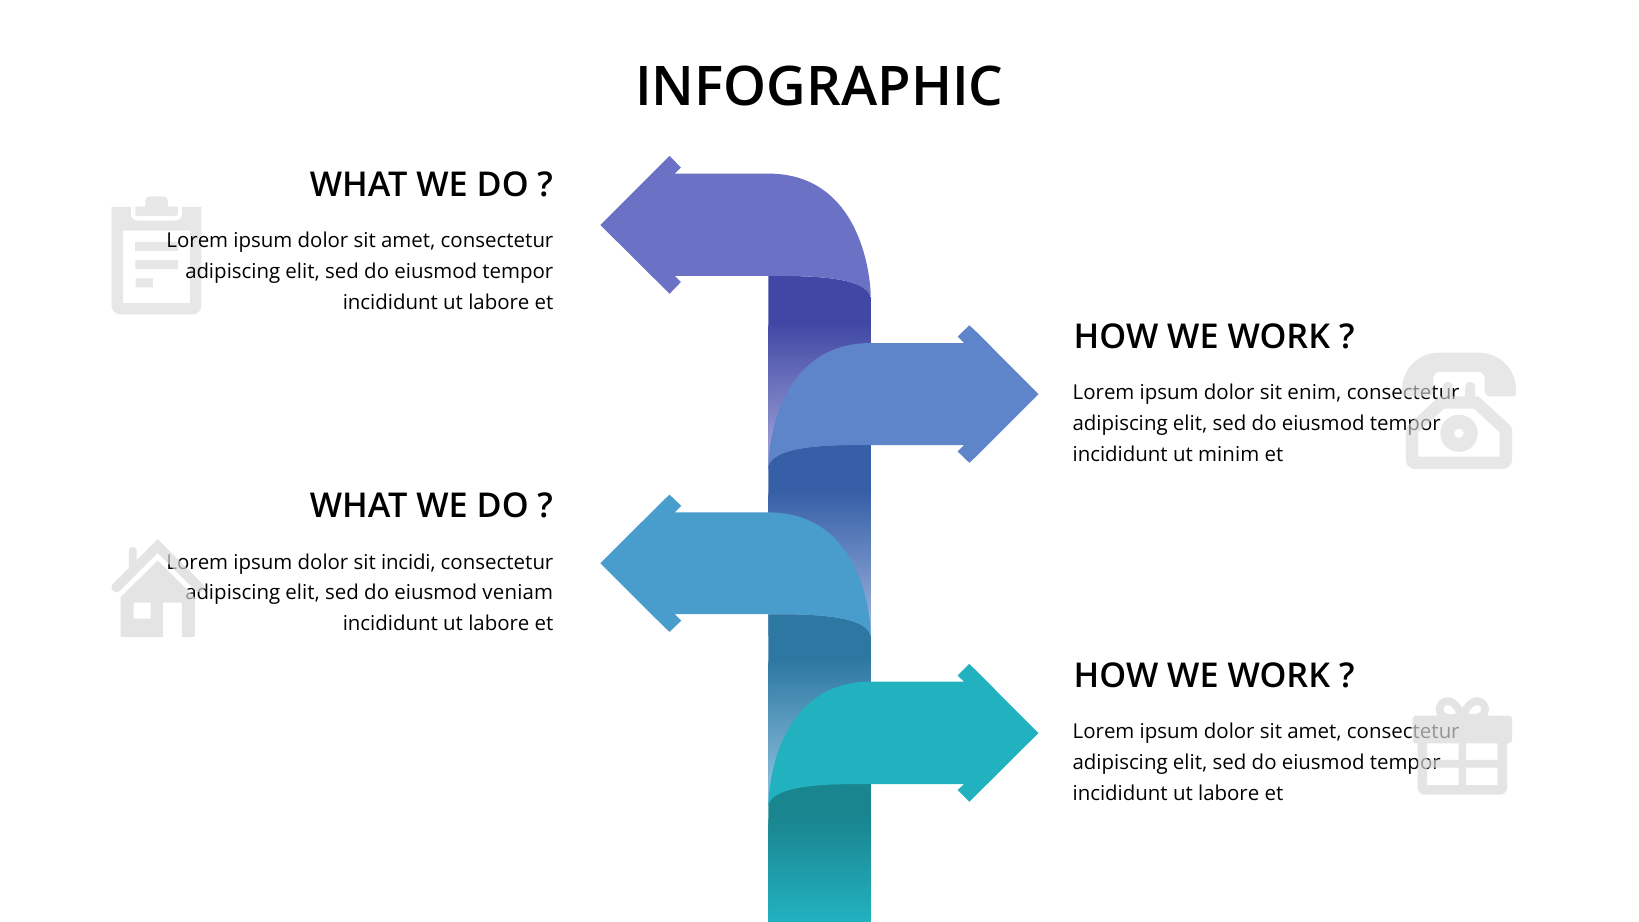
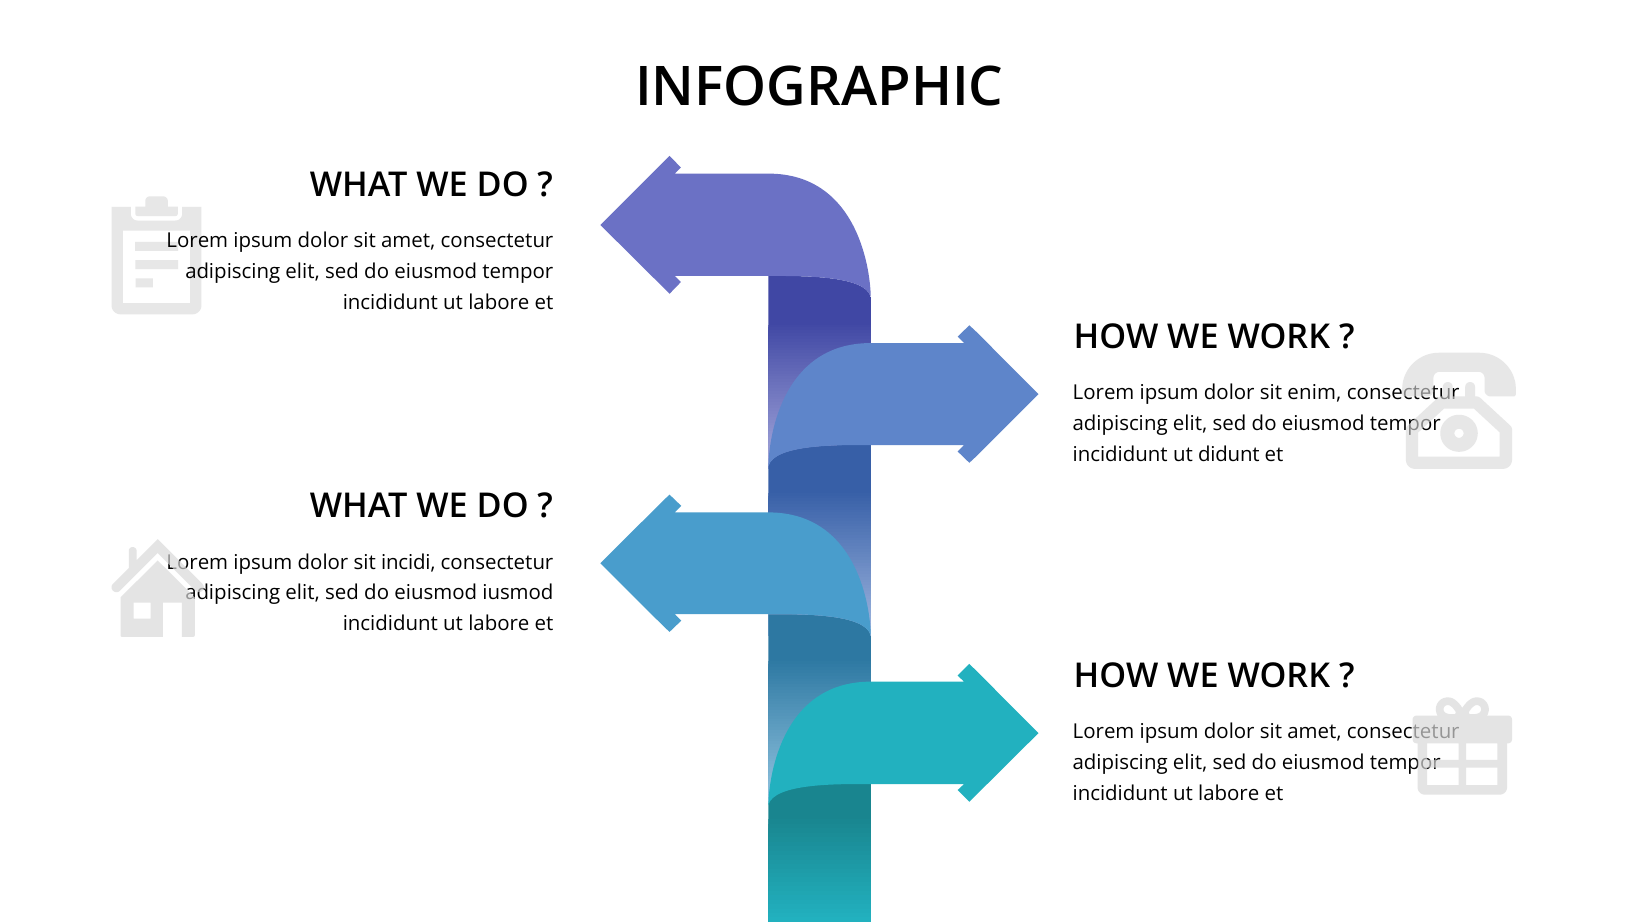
minim: minim -> didunt (1229, 455)
veniam: veniam -> iusmod (518, 593)
